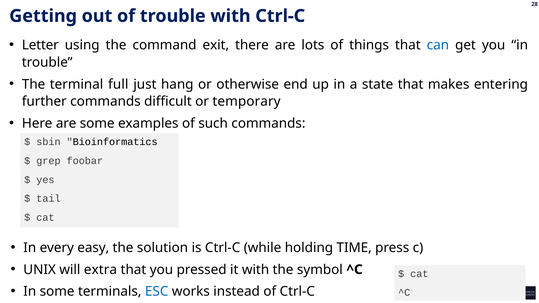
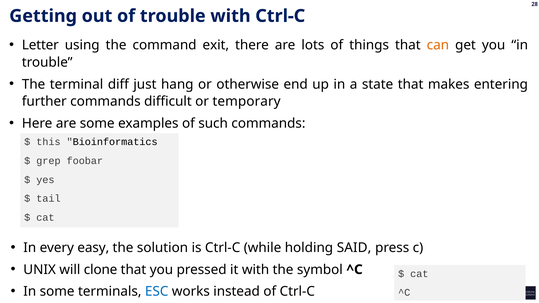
can colour: blue -> orange (438, 45)
full: full -> diff (118, 84)
sbin: sbin -> this (48, 142)
TIME: TIME -> SAID (354, 248)
extra: extra -> clone (101, 270)
